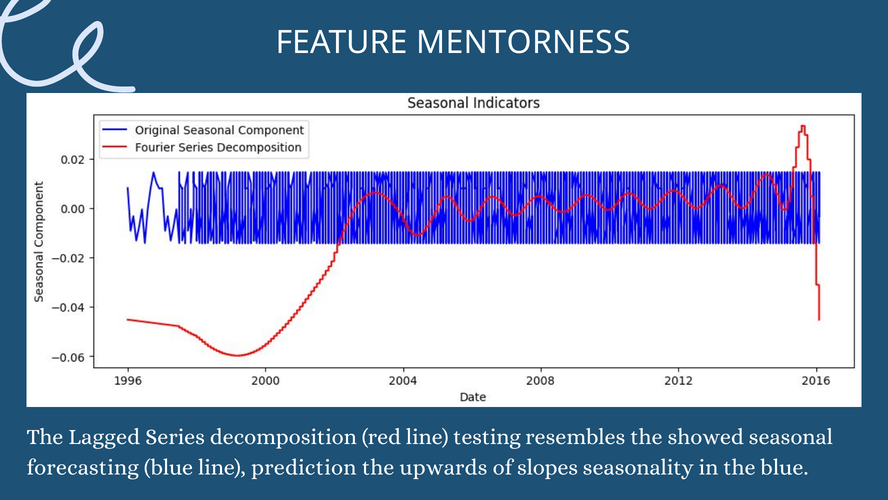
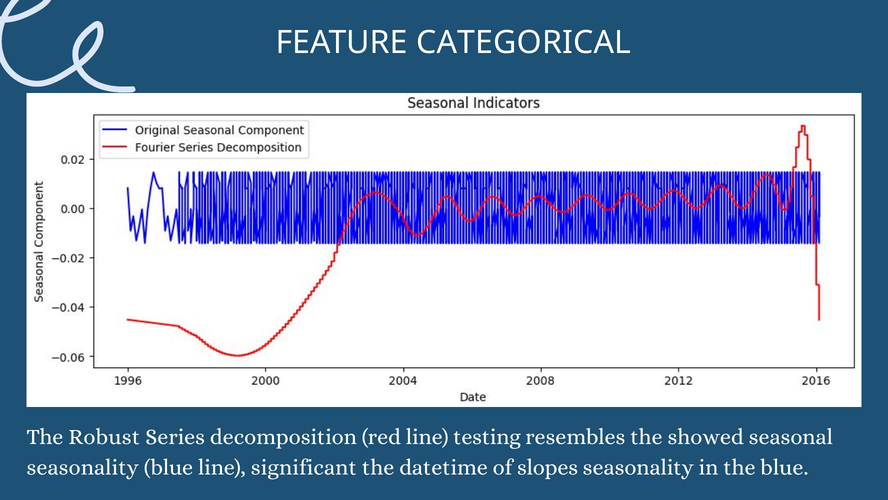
MENTORNESS: MENTORNESS -> CATEGORICAL (524, 42)
Lagged: Lagged -> Robust (104, 436)
forecasting: forecasting -> seasonality (83, 467)
prediction: prediction -> significant (304, 467)
upwards: upwards -> datetime (444, 467)
